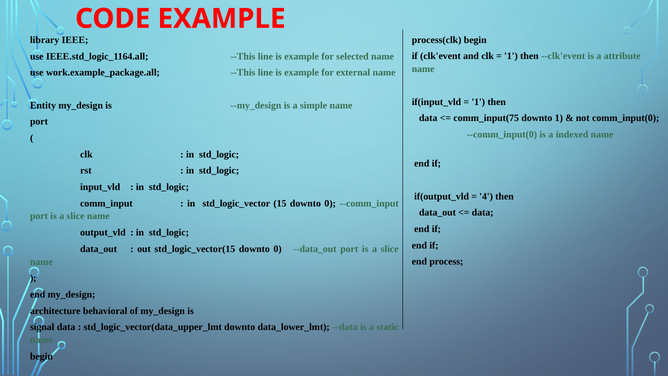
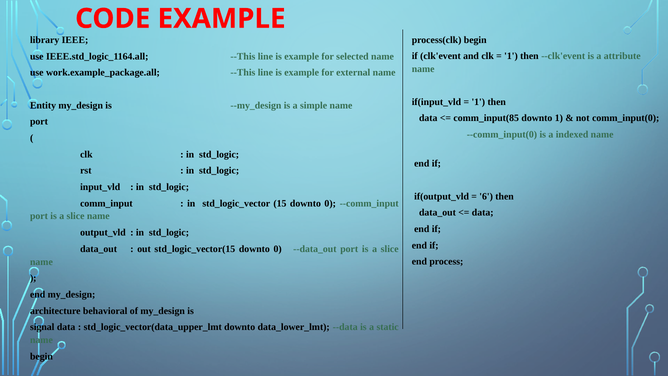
comm_input(75: comm_input(75 -> comm_input(85 (486, 118)
4: 4 -> 6 (486, 196)
